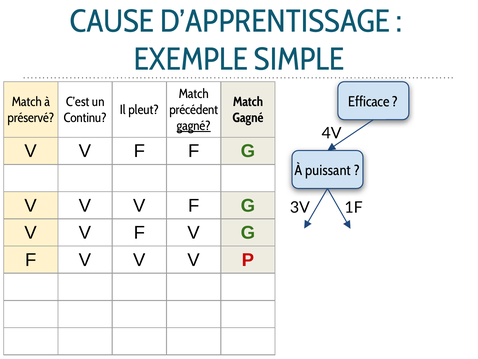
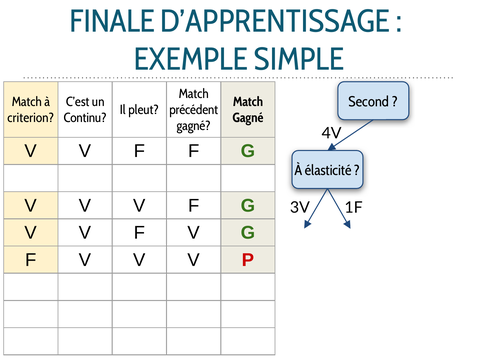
CAUSE: CAUSE -> FINALE (112, 21)
Efficace: Efficace -> Second (369, 102)
préservé: préservé -> criterion (31, 118)
gagné underline: present -> none (194, 126)
puissant: puissant -> élasticité (328, 171)
